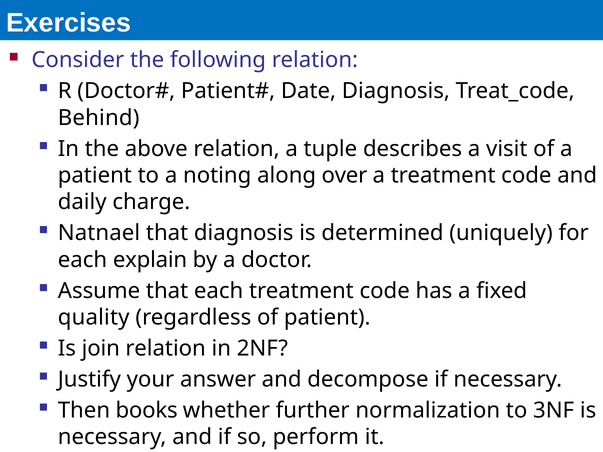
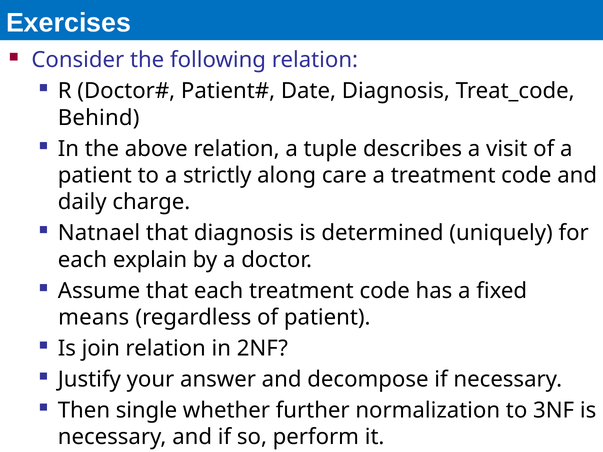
noting: noting -> strictly (217, 175)
over: over -> care (344, 175)
quality: quality -> means (94, 318)
books: books -> single (147, 411)
